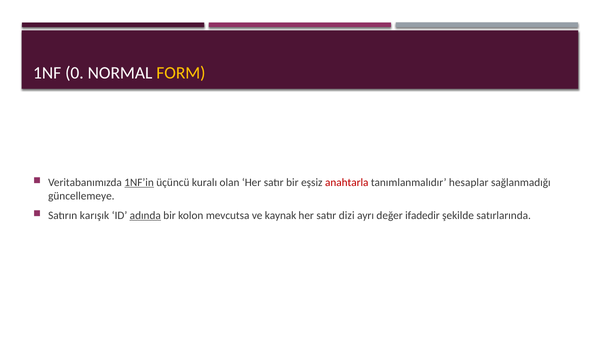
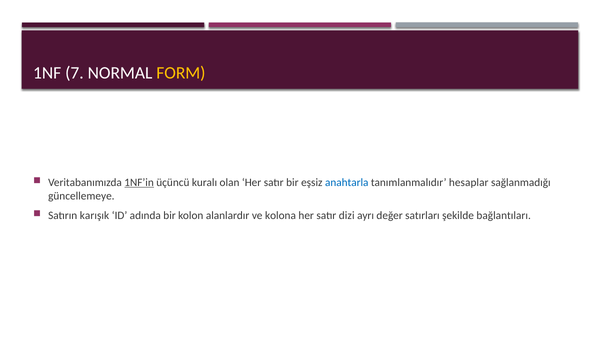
0: 0 -> 7 (74, 73)
anahtarla colour: red -> blue (347, 182)
adında underline: present -> none (145, 215)
mevcutsa: mevcutsa -> alanlardır (228, 215)
kaynak: kaynak -> kolona (280, 215)
ifadedir: ifadedir -> satırları (422, 215)
satırlarında: satırlarında -> bağlantıları (504, 215)
